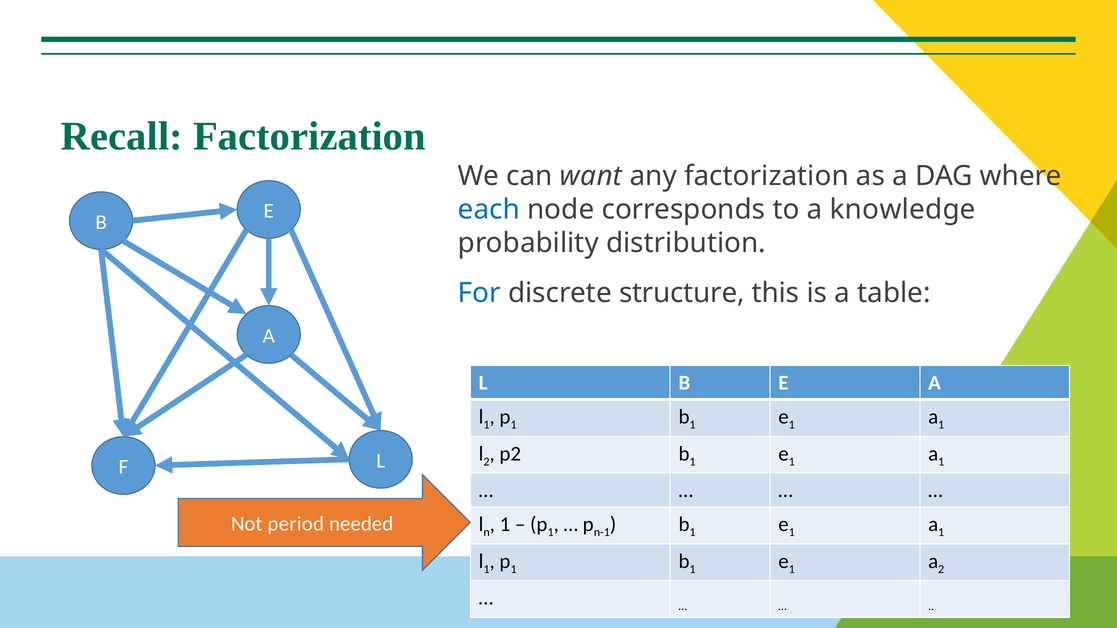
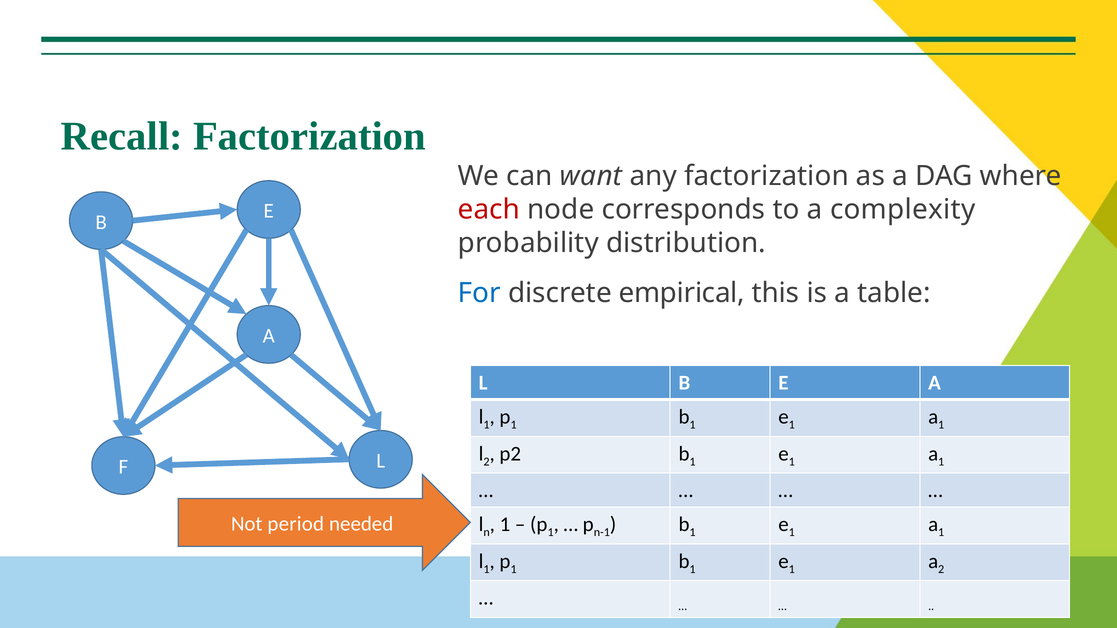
each colour: blue -> red (489, 210)
knowledge: knowledge -> complexity (903, 210)
structure: structure -> empirical (682, 293)
